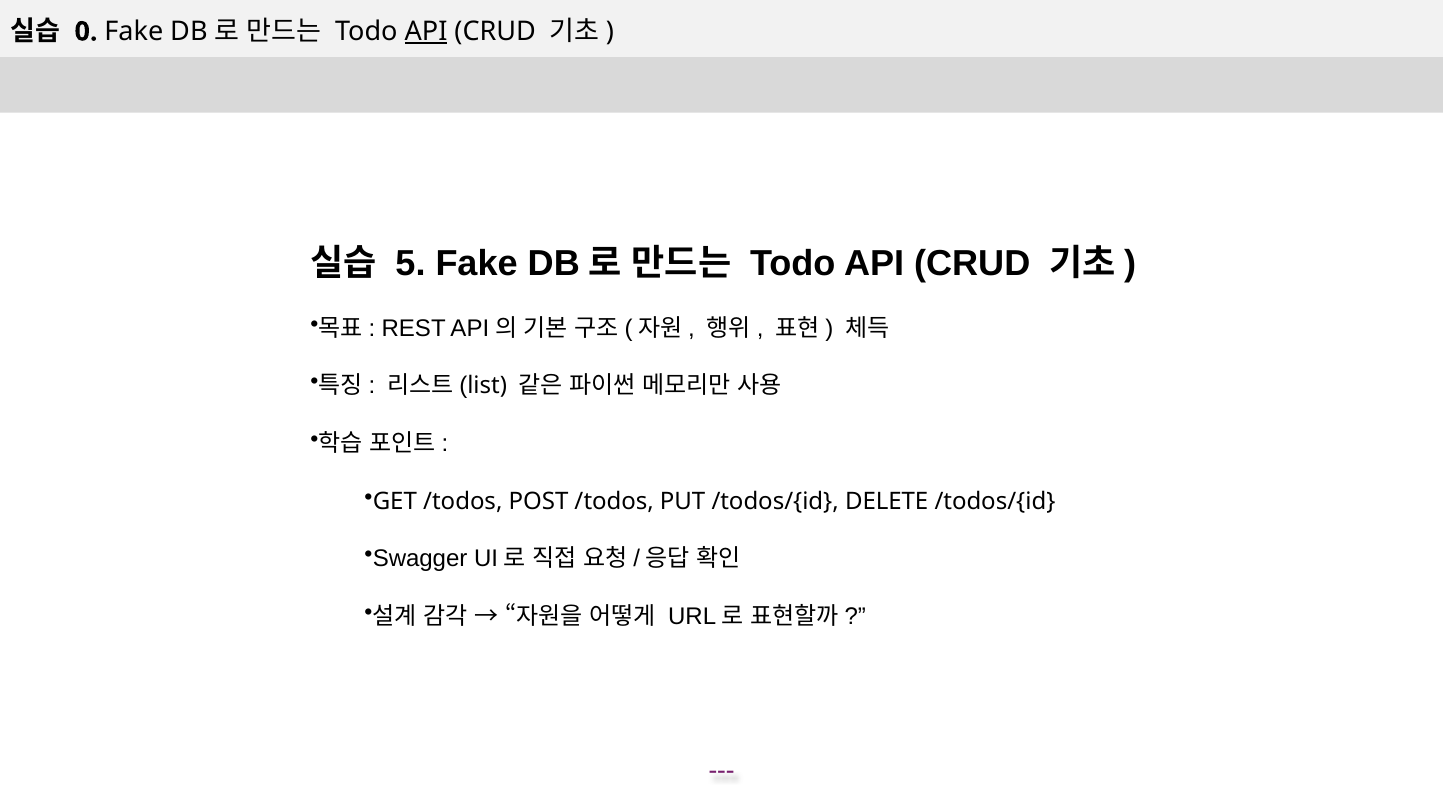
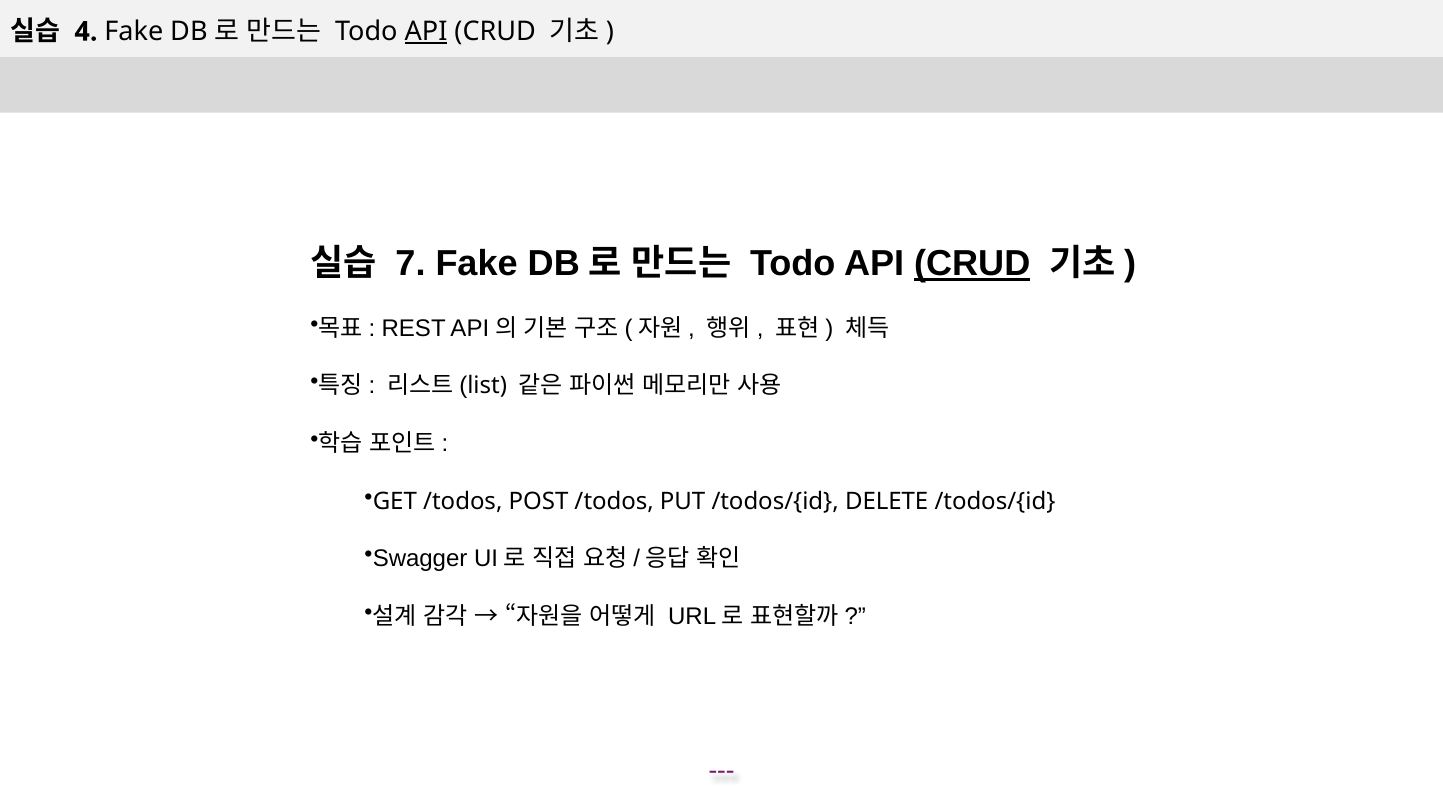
0: 0 -> 4 (86, 32)
5: 5 -> 7 (411, 264)
CRUD underline: none -> present (972, 264)
